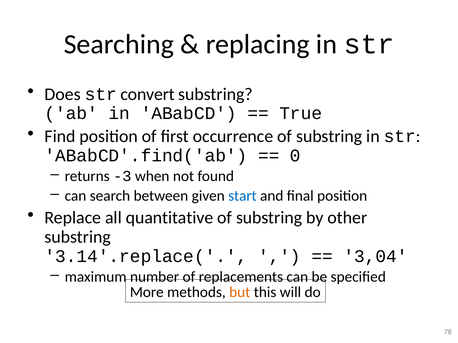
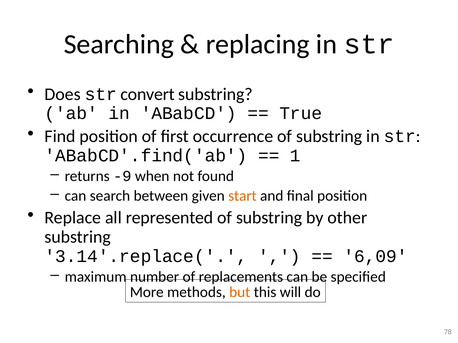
0: 0 -> 1 (295, 156)
-3: -3 -> -9 (122, 177)
start colour: blue -> orange (242, 196)
quantitative: quantitative -> represented (170, 218)
3,04: 3,04 -> 6,09 (375, 257)
